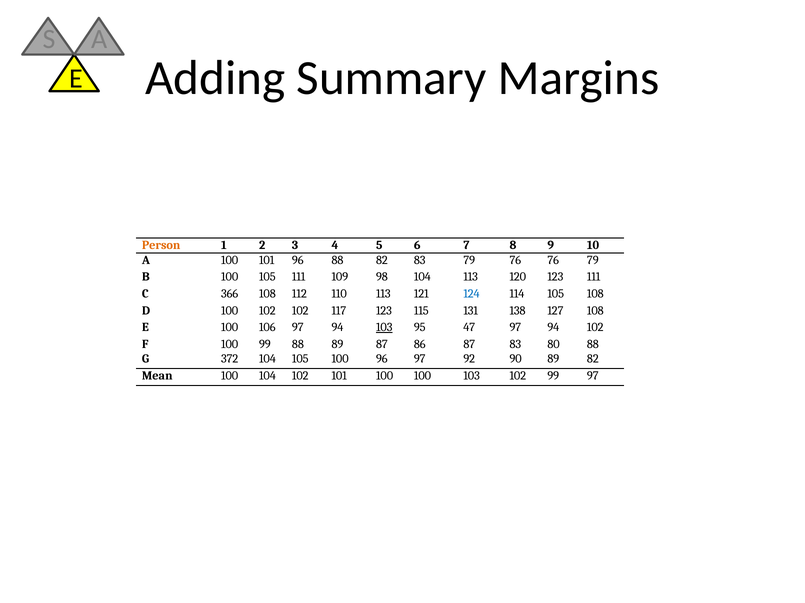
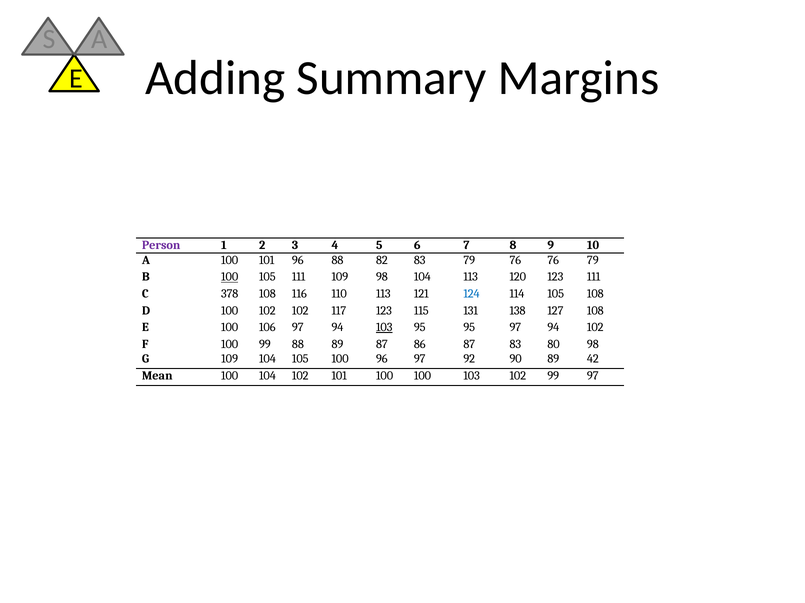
Person colour: orange -> purple (161, 246)
100 underline: none -> present (230, 277)
366: 366 -> 378 (230, 294)
112: 112 -> 116 (299, 294)
95 47: 47 -> 95 (469, 328)
80 88: 88 -> 98 (593, 345)
G 372: 372 -> 109 (230, 359)
89 82: 82 -> 42 (593, 359)
